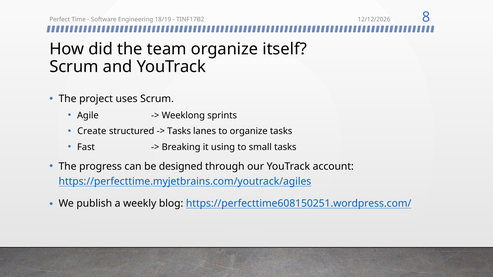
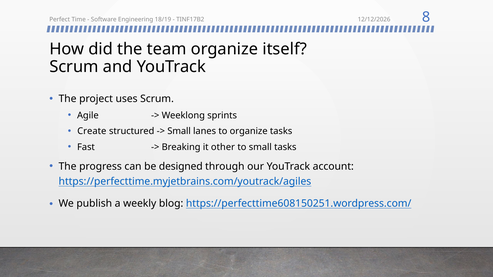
Tasks: Tasks -> Small (179, 131)
using: using -> other (223, 147)
